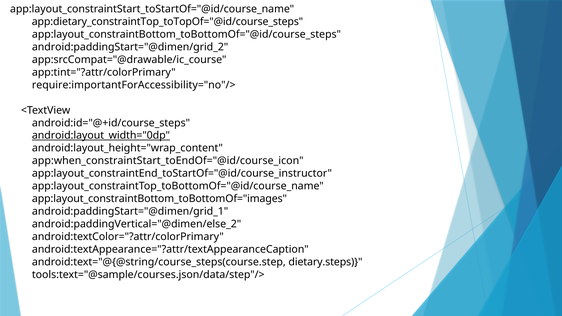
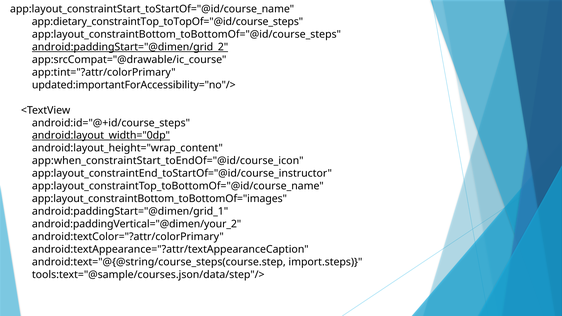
android:paddingStart="@dimen/grid_2 underline: none -> present (130, 47)
require:importantForAccessibility="no"/>: require:importantForAccessibility="no"/> -> updated:importantForAccessibility="no"/> (134, 85)
android:paddingVertical="@dimen/else_2: android:paddingVertical="@dimen/else_2 -> android:paddingVertical="@dimen/your_2 (137, 224)
dietary.steps: dietary.steps -> import.steps (325, 262)
